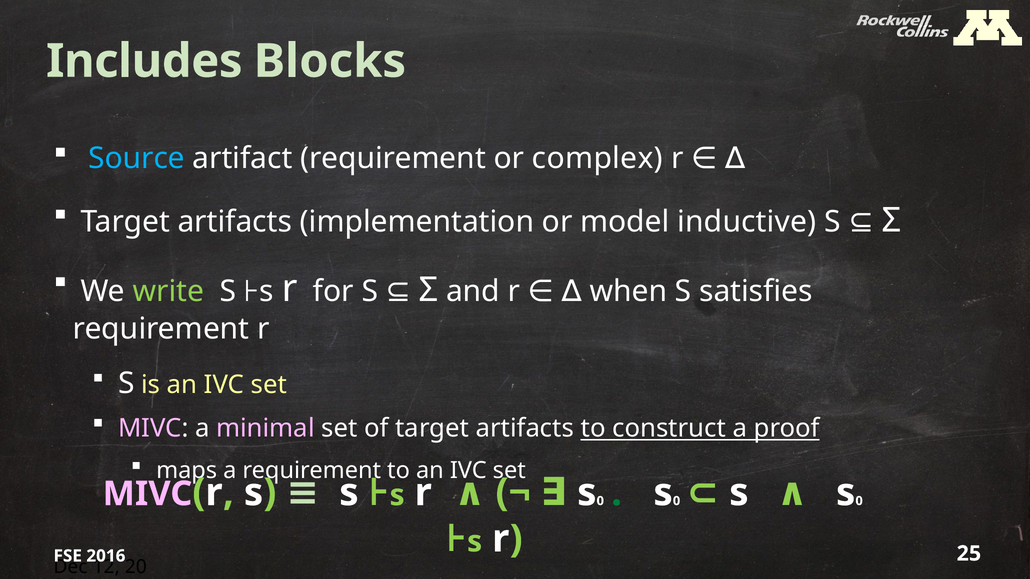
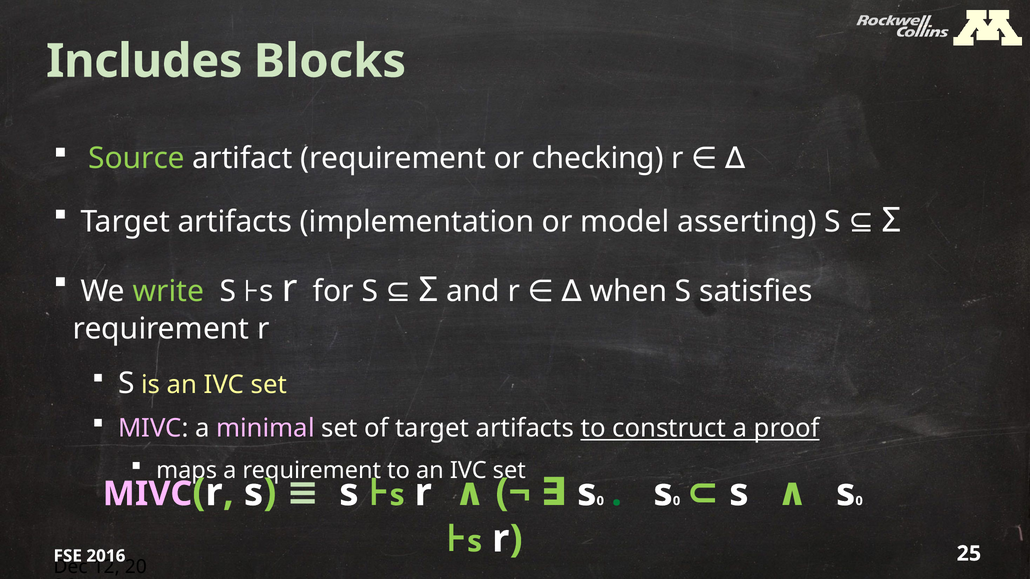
Source colour: light blue -> light green (137, 158)
complex: complex -> checking (598, 158)
inductive: inductive -> asserting (747, 222)
